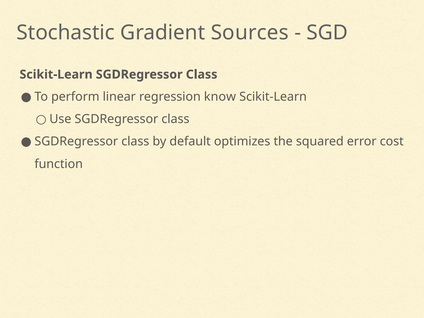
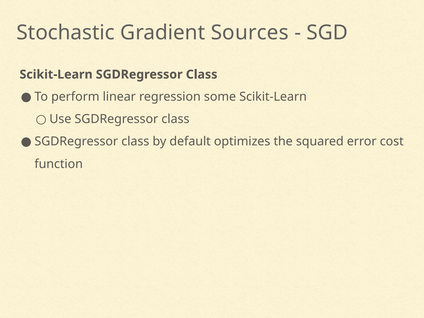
know: know -> some (220, 97)
